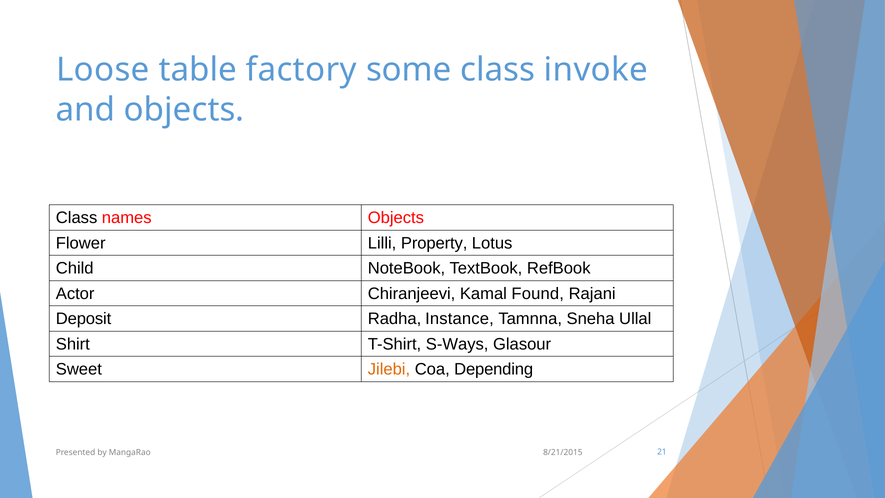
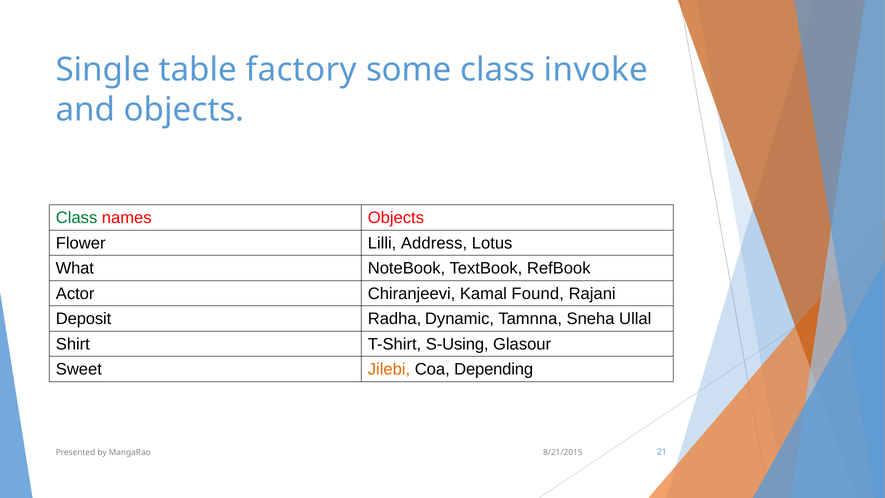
Loose: Loose -> Single (103, 70)
Class colour: black -> green (77, 218)
Property: Property -> Address (434, 243)
Child: Child -> What (75, 268)
Instance: Instance -> Dynamic (460, 319)
S-Ways: S-Ways -> S-Using (457, 344)
